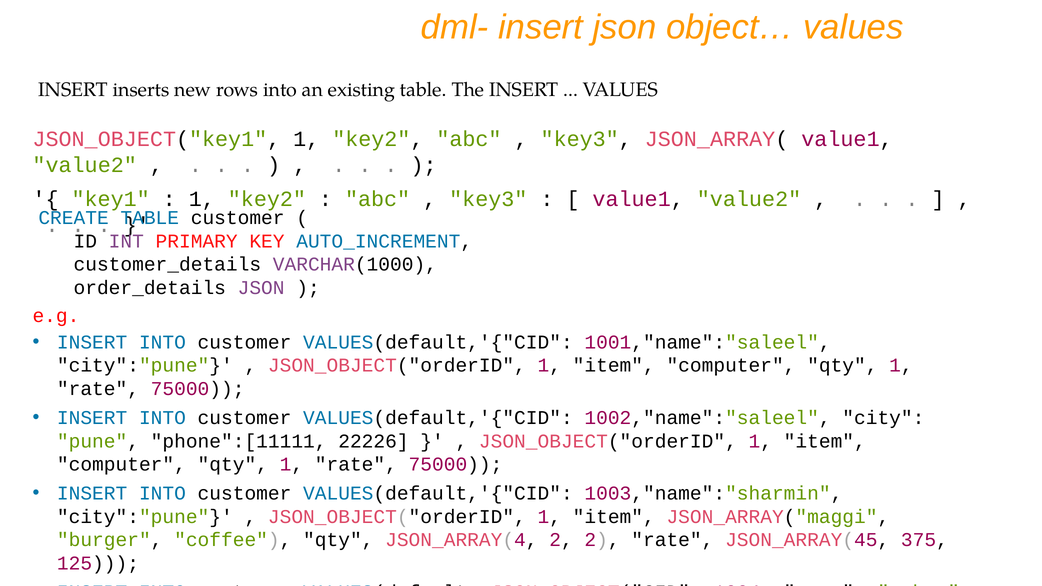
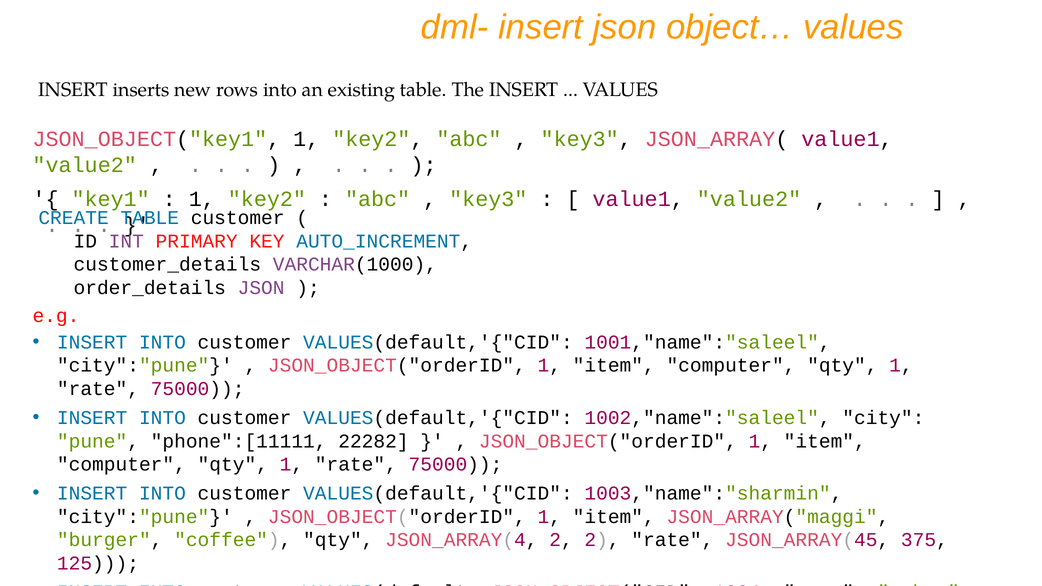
22226: 22226 -> 22282 (373, 441)
